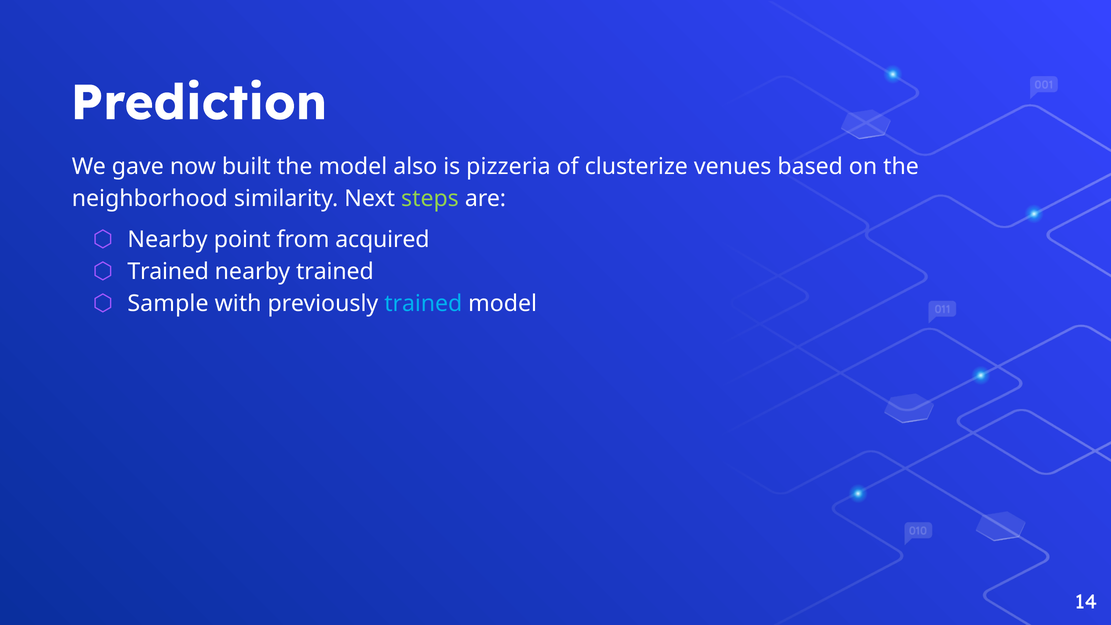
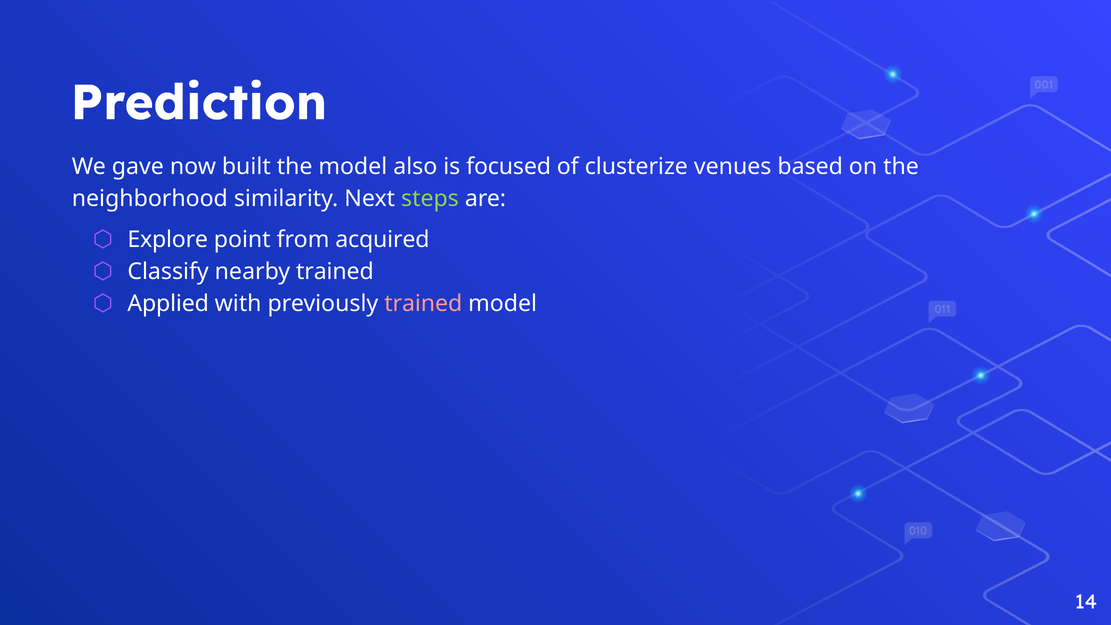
pizzeria: pizzeria -> focused (509, 166)
Nearby: Nearby -> Explore (168, 240)
Trained: Trained -> Classify (168, 272)
Sample: Sample -> Applied (168, 303)
trained colour: light blue -> pink (423, 303)
